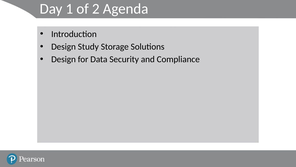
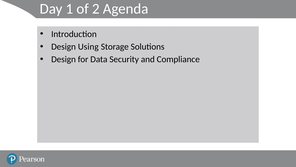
Study: Study -> Using (88, 47)
